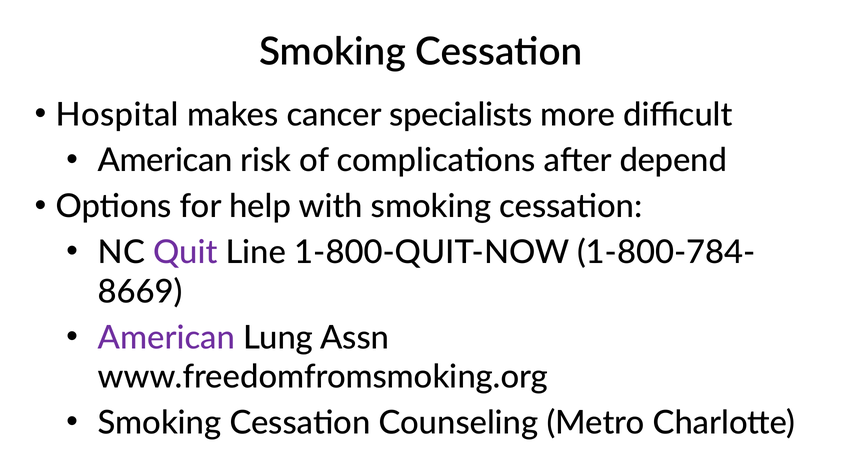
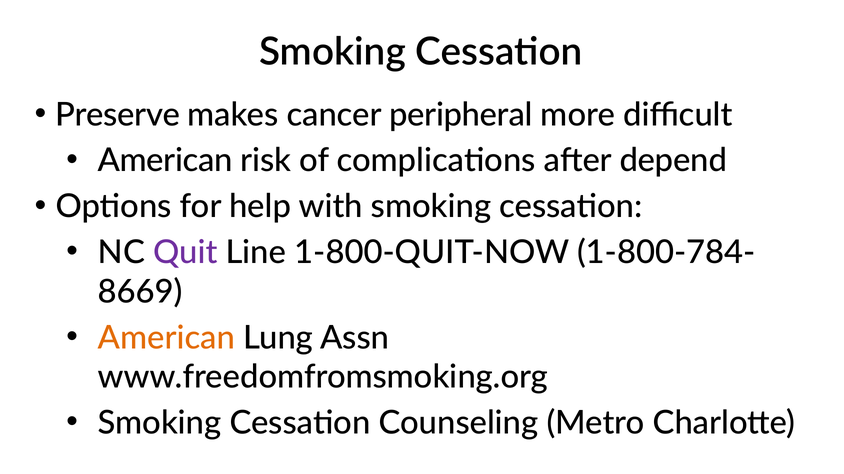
Hospital: Hospital -> Preserve (118, 115)
specialists: specialists -> peripheral (461, 115)
American colour: purple -> orange (166, 338)
